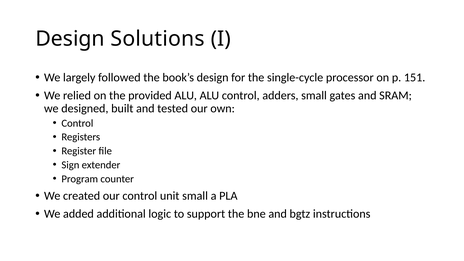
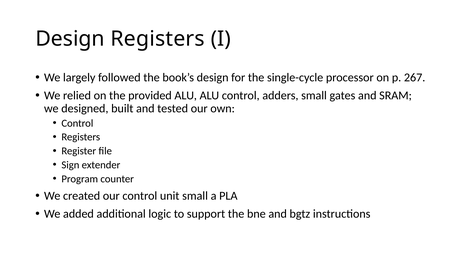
Design Solutions: Solutions -> Registers (158, 39)
151: 151 -> 267 (415, 78)
